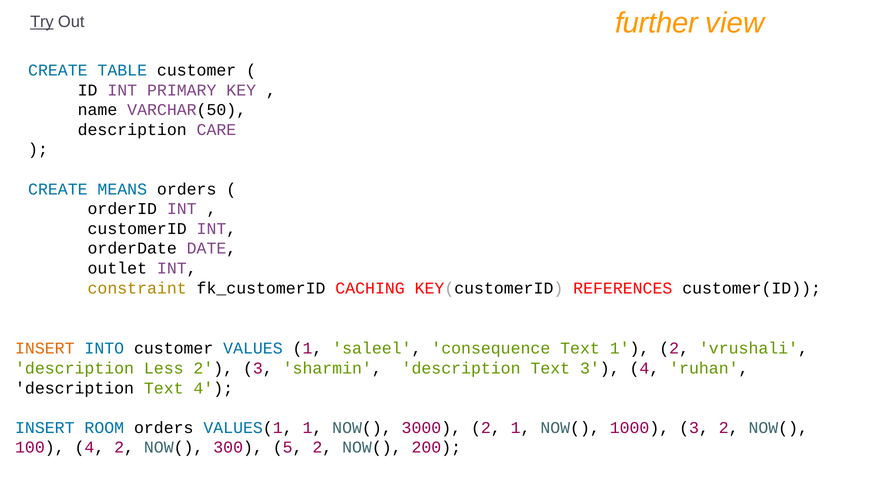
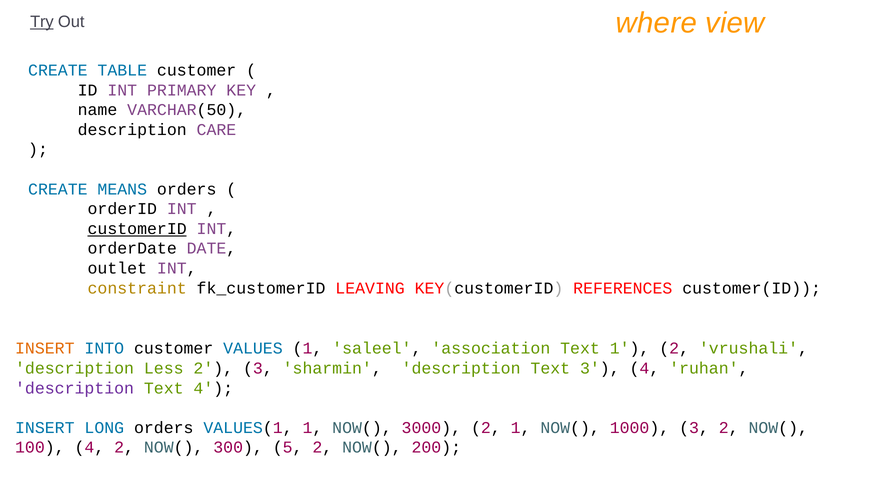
further: further -> where (656, 23)
customerID underline: none -> present (137, 229)
CACHING: CACHING -> LEAVING (370, 288)
consequence: consequence -> association (491, 349)
description colour: black -> purple (75, 389)
ROOM: ROOM -> LONG (104, 428)
